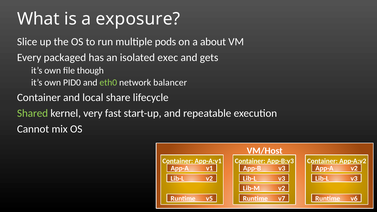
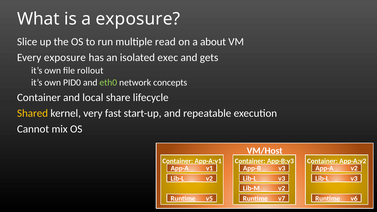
pods: pods -> read (165, 42)
Every packaged: packaged -> exposure (65, 57)
though: though -> rollout (90, 70)
balancer: balancer -> concepts (170, 83)
Shared colour: light green -> yellow (33, 113)
